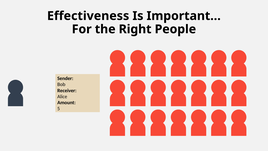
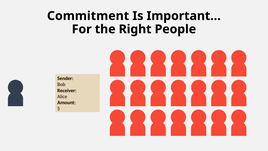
Effectiveness: Effectiveness -> Commitment (88, 16)
